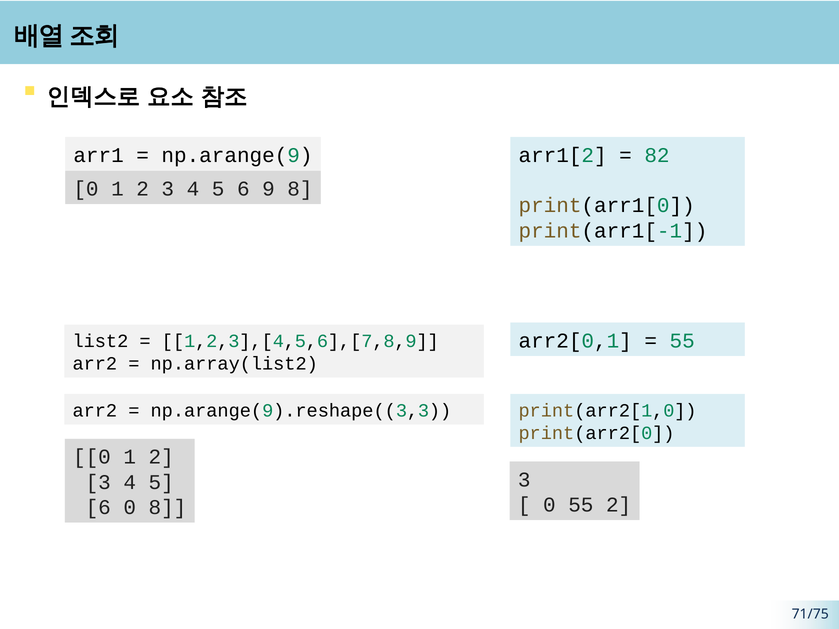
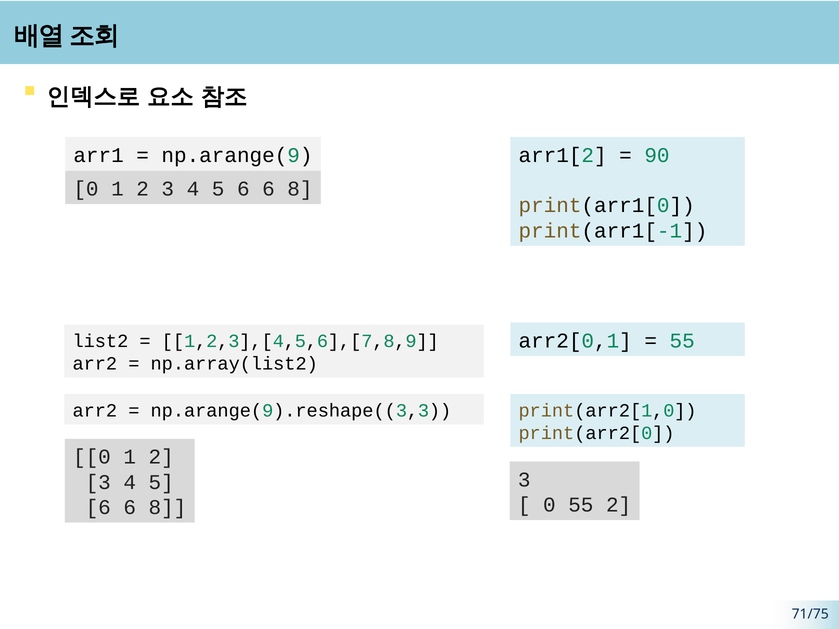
82: 82 -> 90 (657, 155)
9: 9 -> 6 (268, 189)
0: 0 -> 6 (130, 508)
